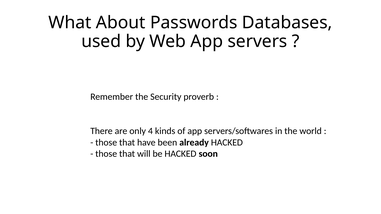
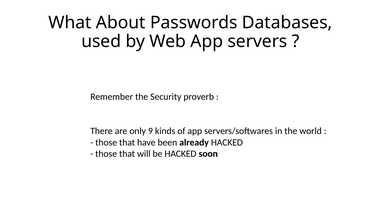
4: 4 -> 9 (150, 131)
